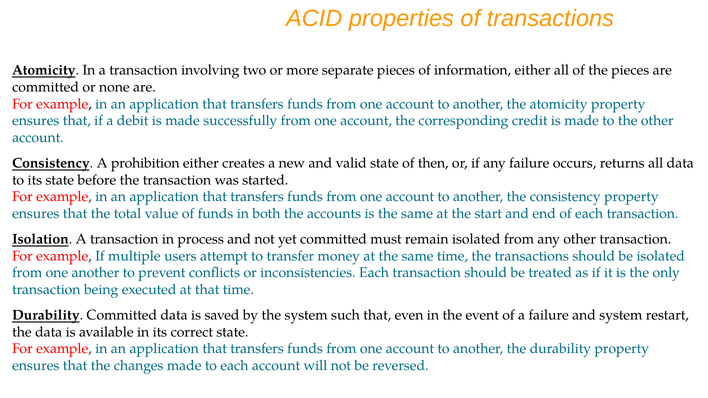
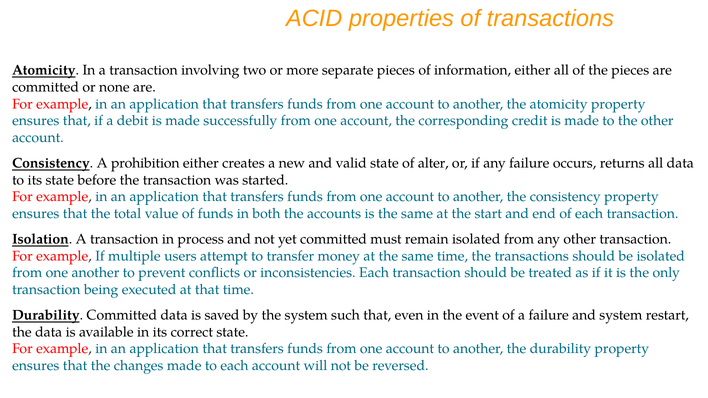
then: then -> alter (433, 163)
